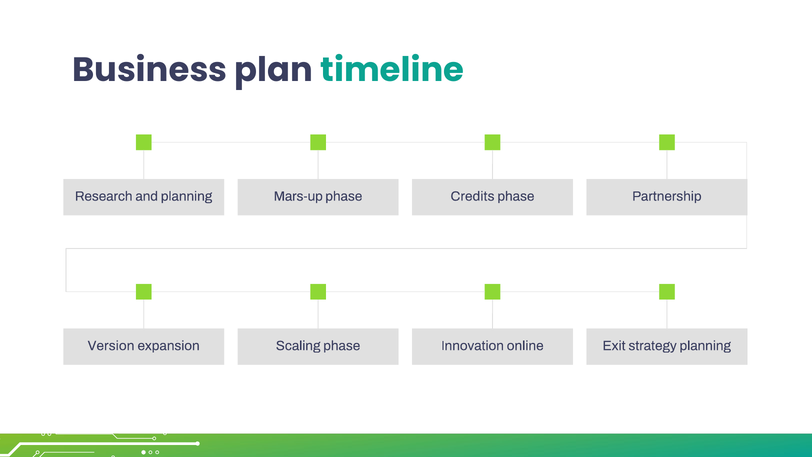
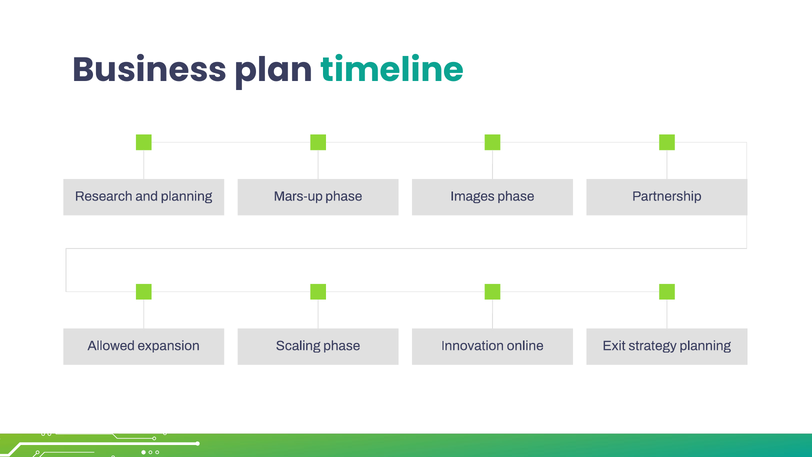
Credits: Credits -> Images (473, 196)
Version: Version -> Allowed (111, 345)
